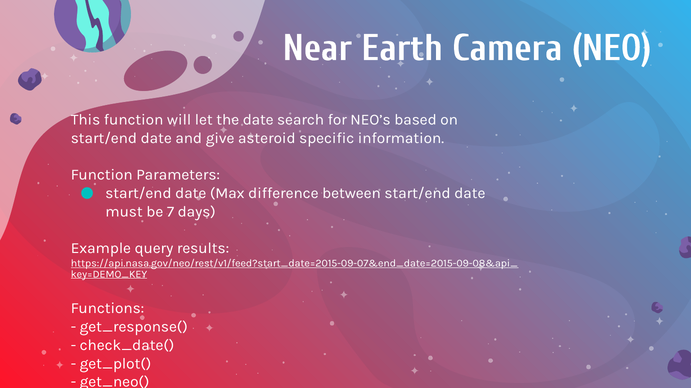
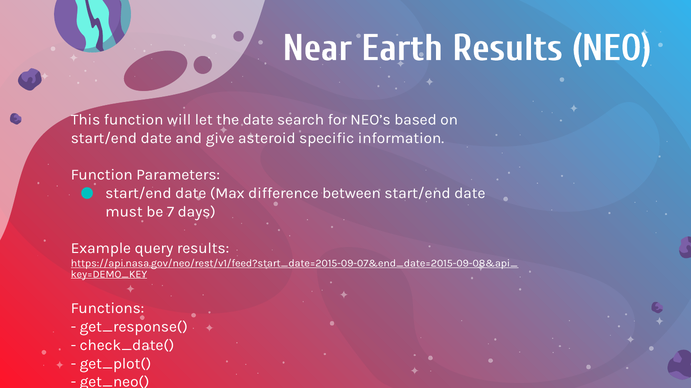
Earth Camera: Camera -> Results (507, 48)
